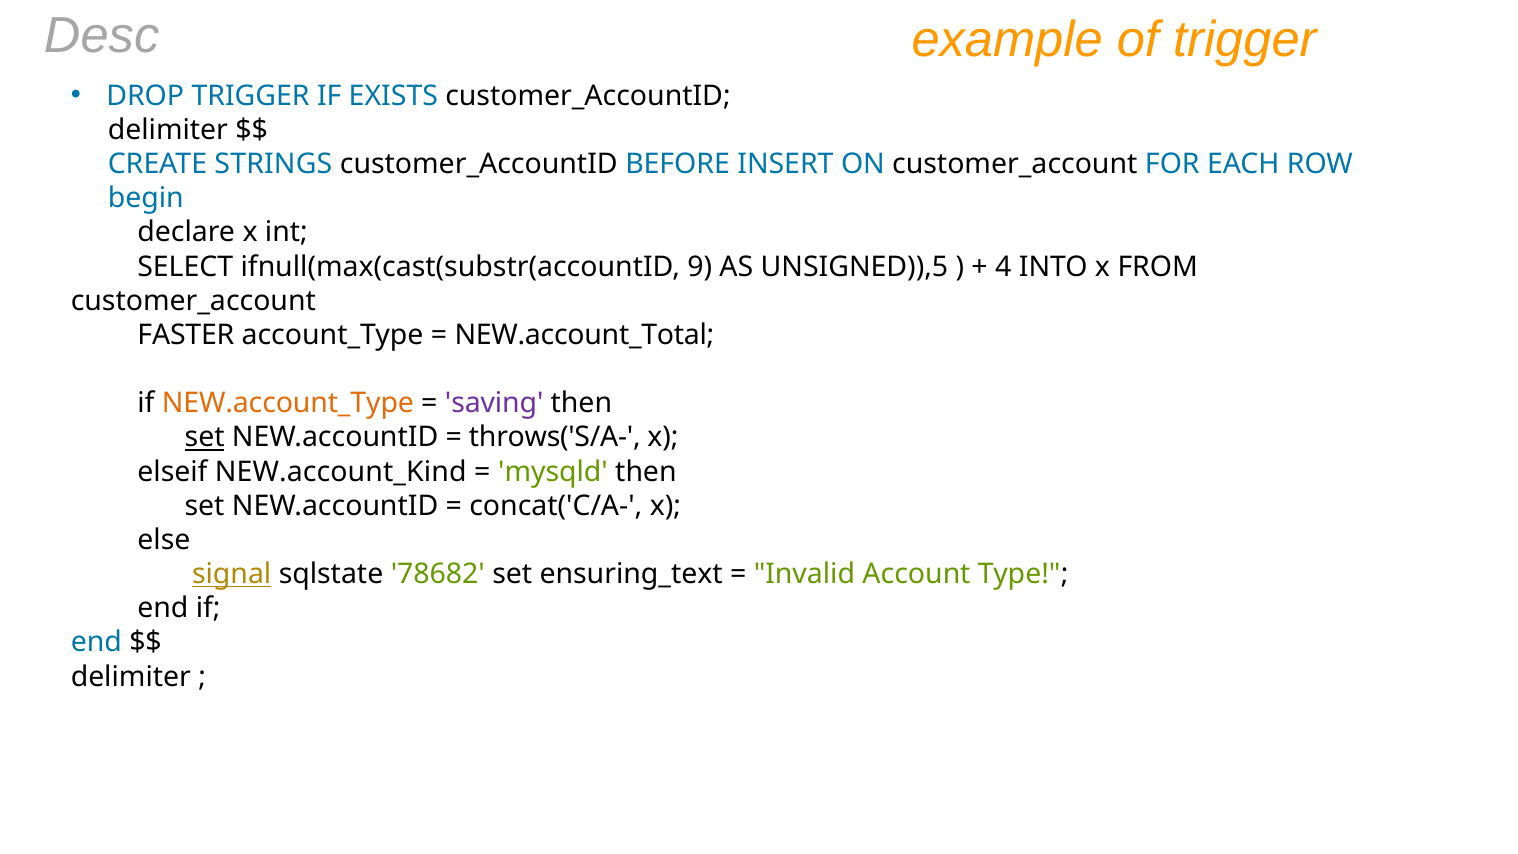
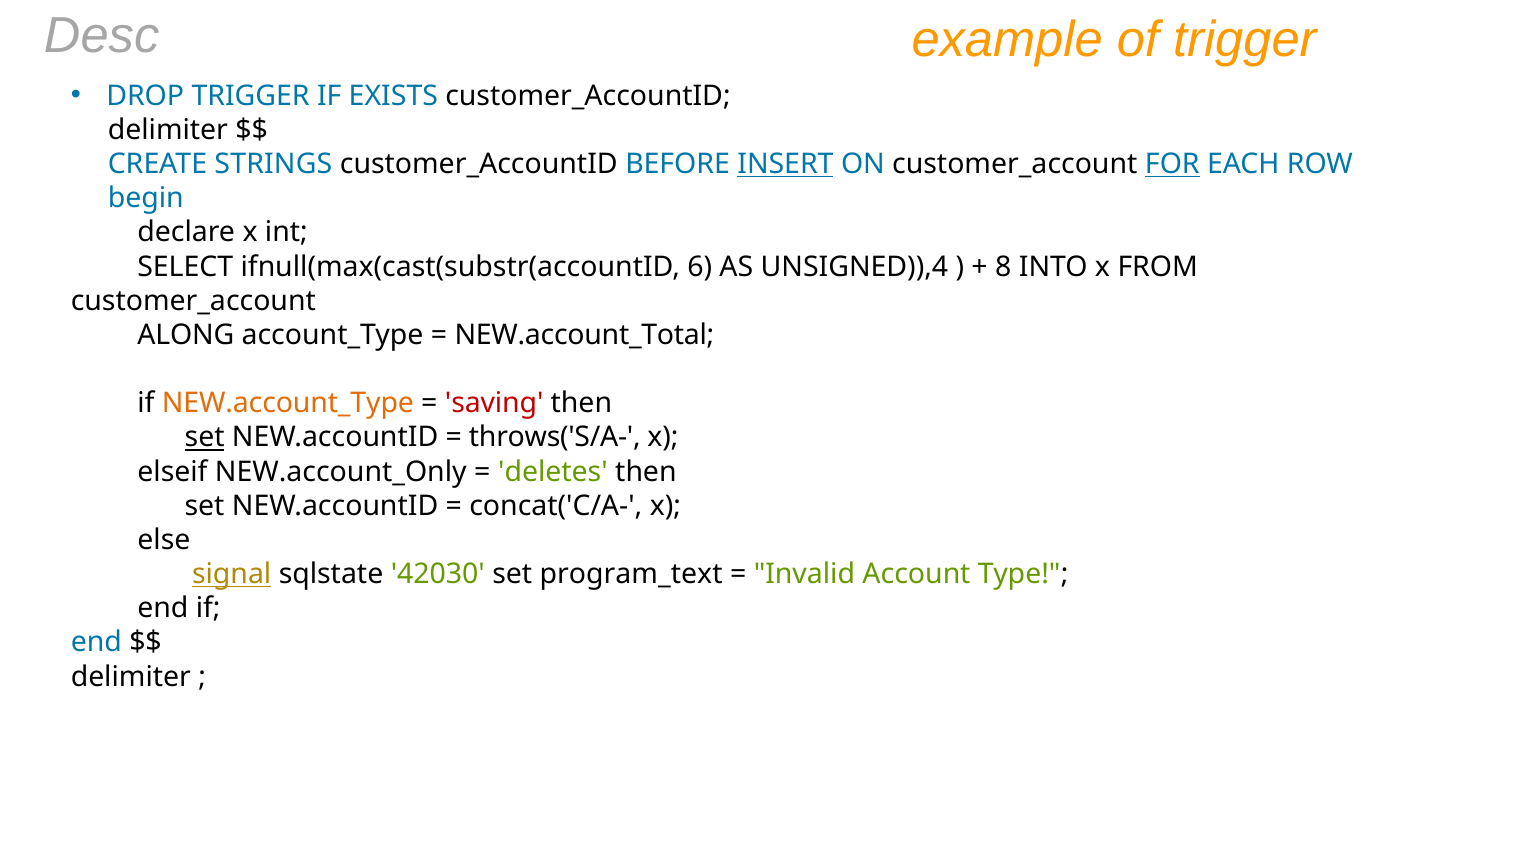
INSERT underline: none -> present (785, 164)
FOR underline: none -> present (1172, 164)
9: 9 -> 6 (700, 267)
UNSIGNED)),5: UNSIGNED)),5 -> UNSIGNED)),4 (854, 267)
4: 4 -> 8 (1003, 267)
FASTER: FASTER -> ALONG (186, 335)
saving colour: purple -> red (494, 403)
NEW.account_Kind: NEW.account_Kind -> NEW.account_Only (341, 472)
mysqld: mysqld -> deletes (553, 472)
78682: 78682 -> 42030 (438, 574)
ensuring_text: ensuring_text -> program_text (631, 574)
